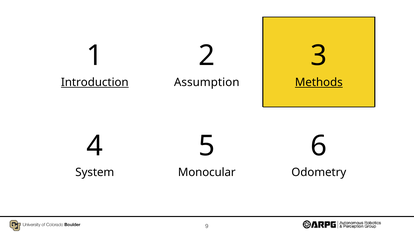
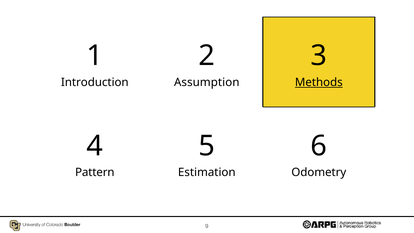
Introduction underline: present -> none (95, 82)
System: System -> Pattern (95, 172)
Monocular: Monocular -> Estimation (207, 172)
